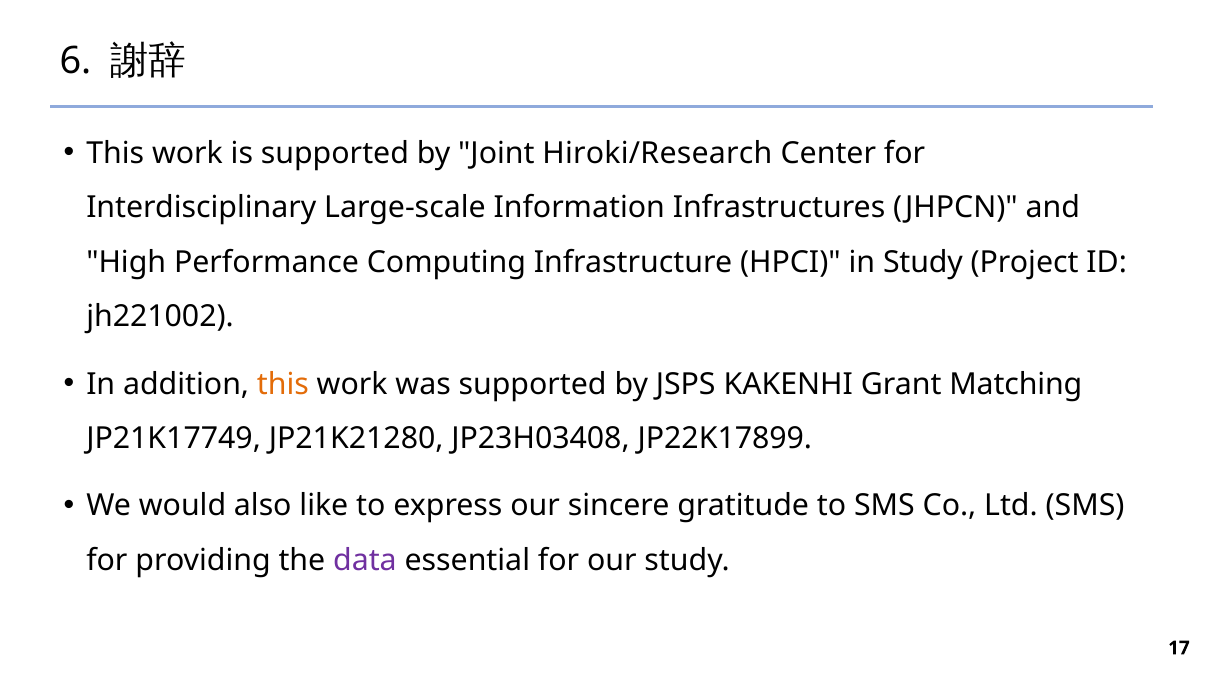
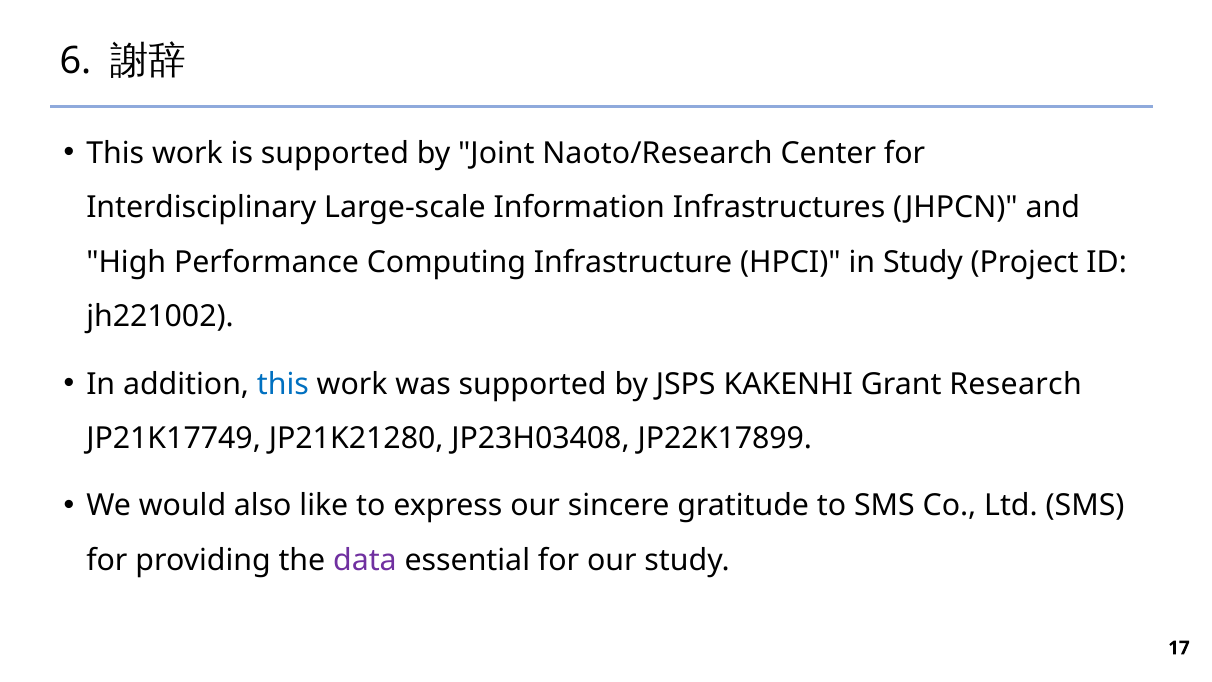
Hiroki/Research: Hiroki/Research -> Naoto/Research (657, 153)
this colour: orange -> blue (283, 384)
Matching: Matching -> Research (1016, 384)
